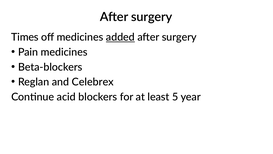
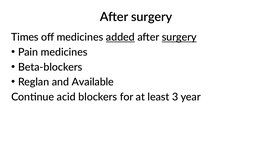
surgery underline: none -> present (179, 37)
Celebrex: Celebrex -> Available (93, 82)
5: 5 -> 3 (175, 97)
